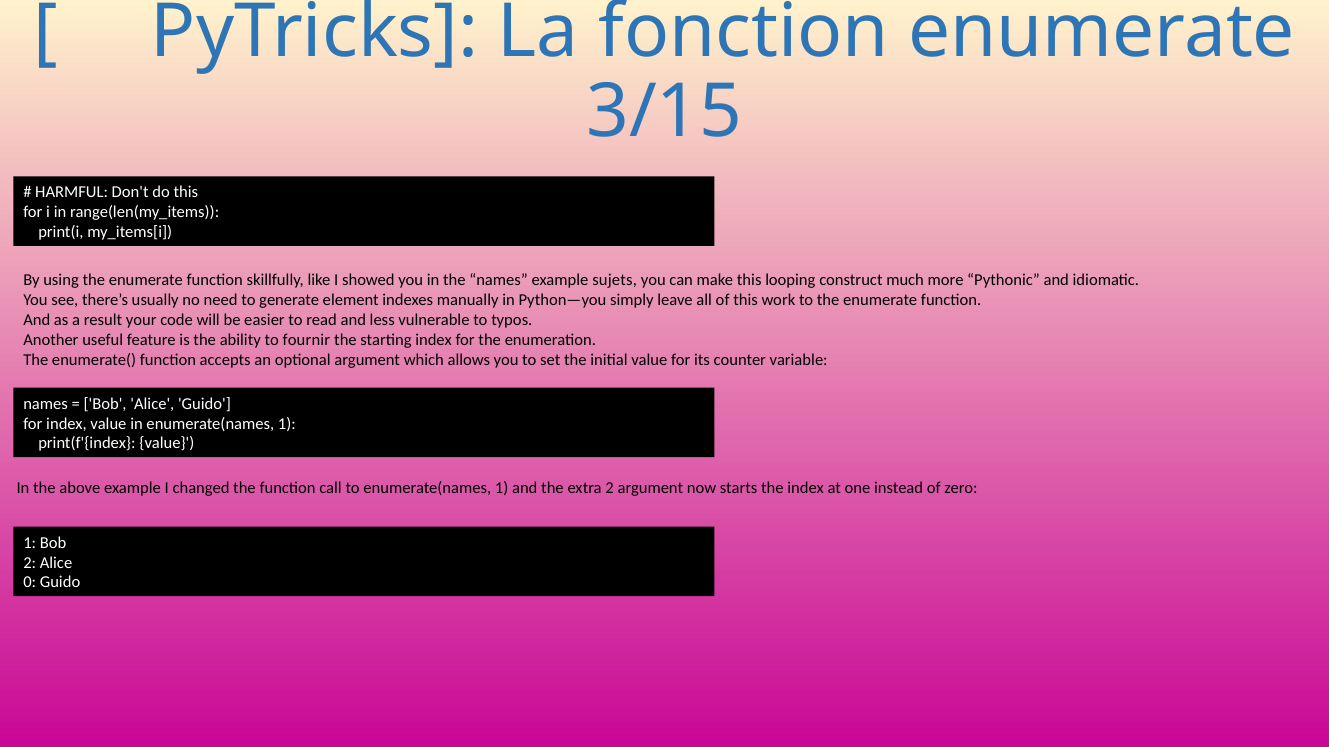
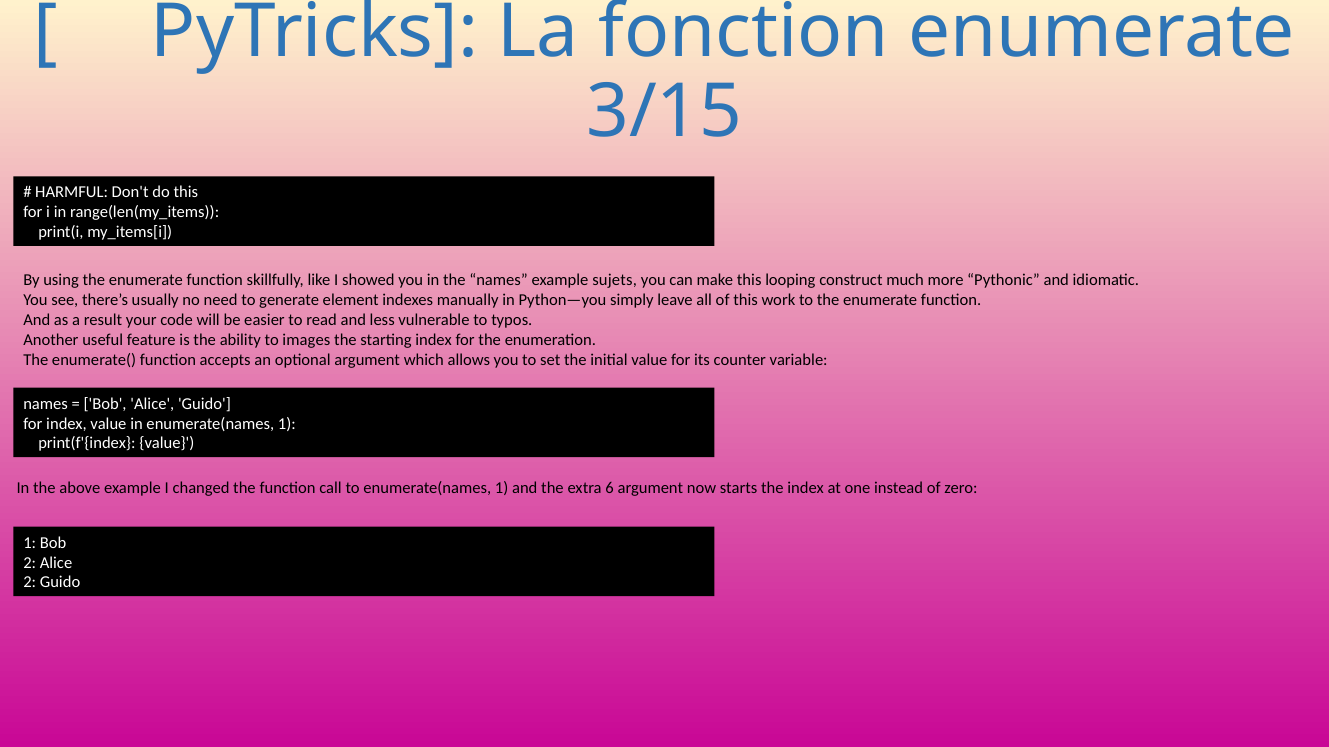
fournir: fournir -> images (306, 340)
extra 2: 2 -> 6 (610, 488)
0: 0 -> 2 (30, 583)
